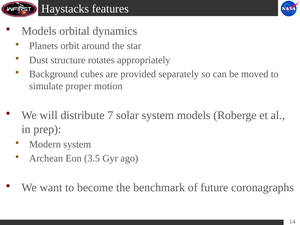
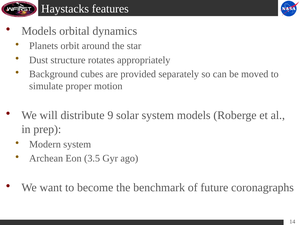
7: 7 -> 9 (110, 115)
